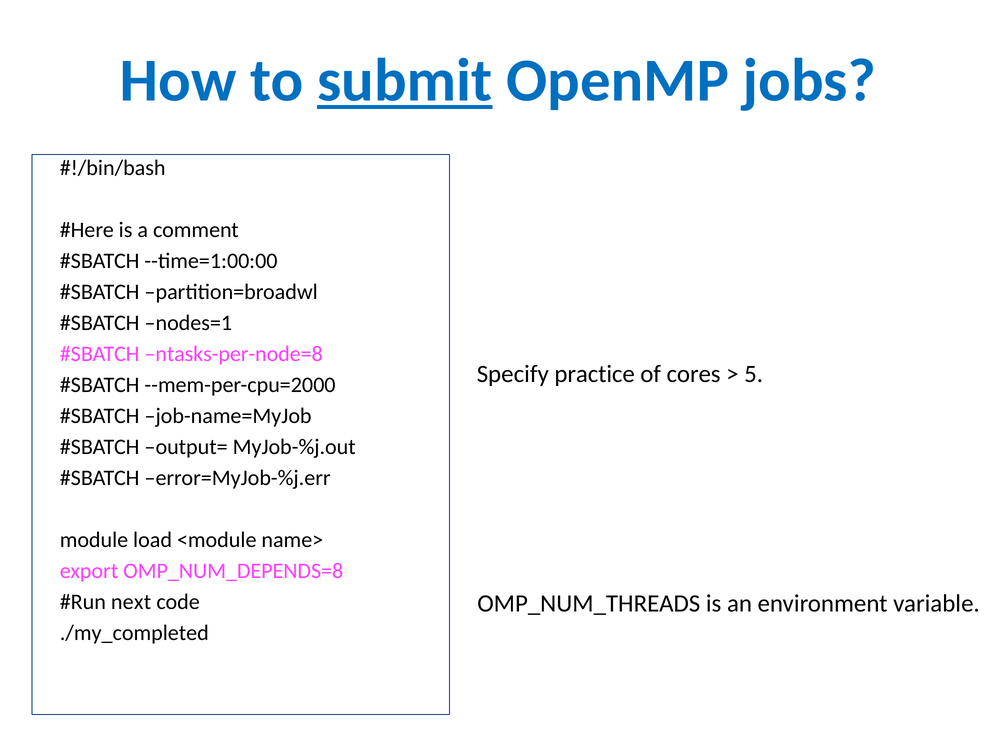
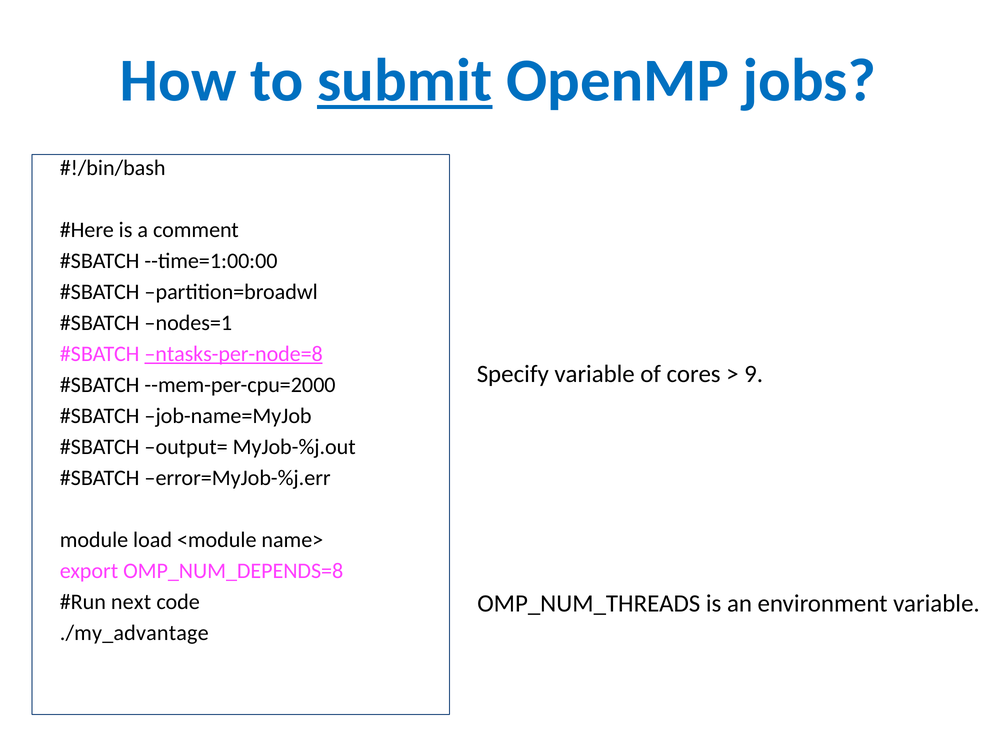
ntasks-per-node=8 underline: none -> present (234, 354)
Specify practice: practice -> variable (595, 374)
5: 5 -> 9 (754, 374)
./my_completed: ./my_completed -> ./my_advantage (134, 633)
